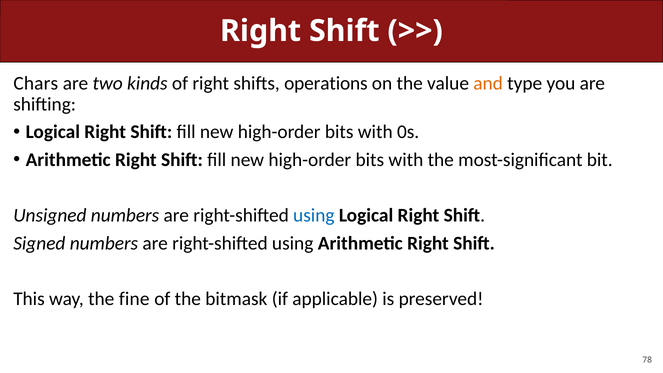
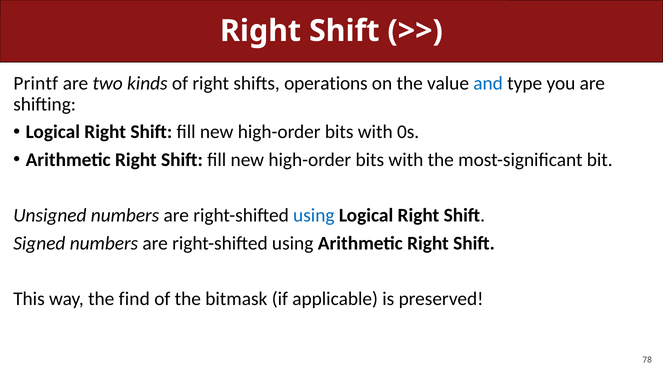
Chars: Chars -> Printf (36, 83)
and colour: orange -> blue (488, 83)
fine: fine -> find (134, 299)
